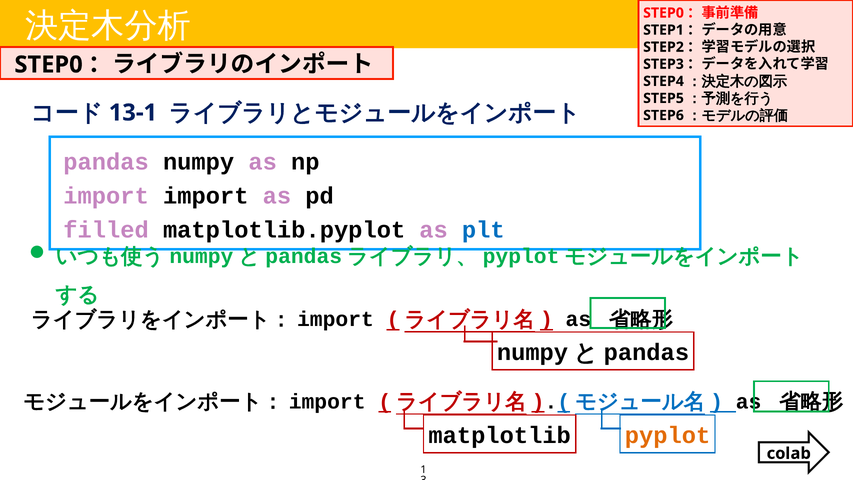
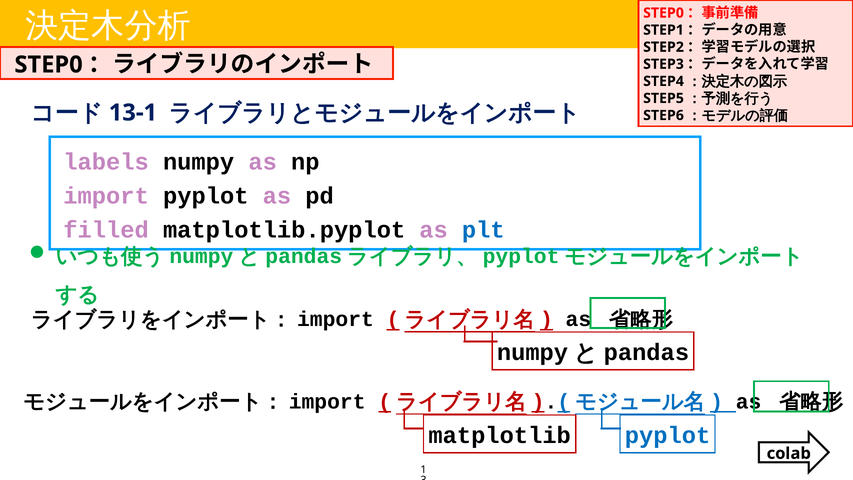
pandas: pandas -> labels (106, 162)
import import: import -> pyplot (206, 196)
pyplot colour: orange -> blue (668, 435)
